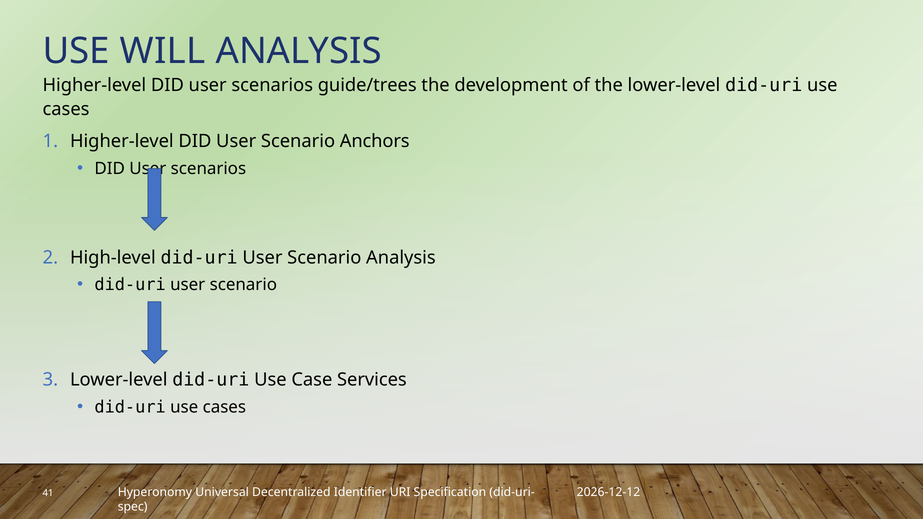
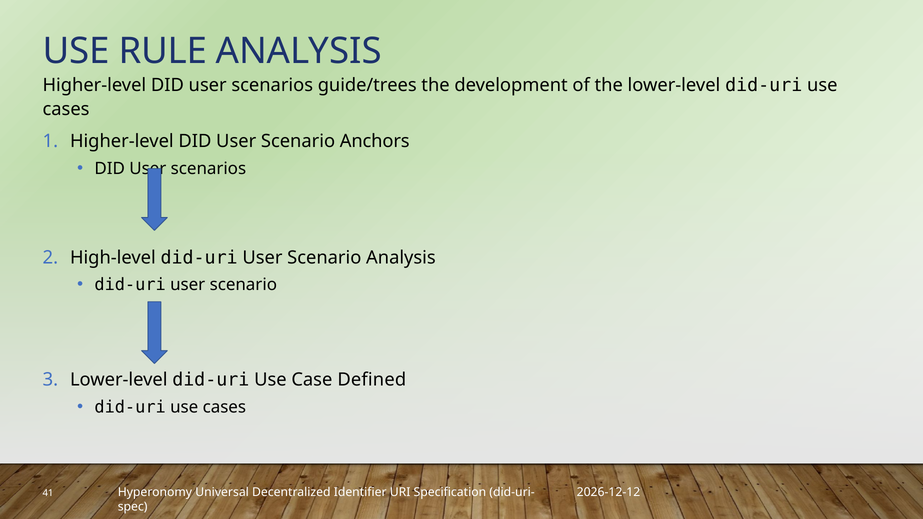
WILL: WILL -> RULE (163, 51)
Services: Services -> Defined (372, 380)
